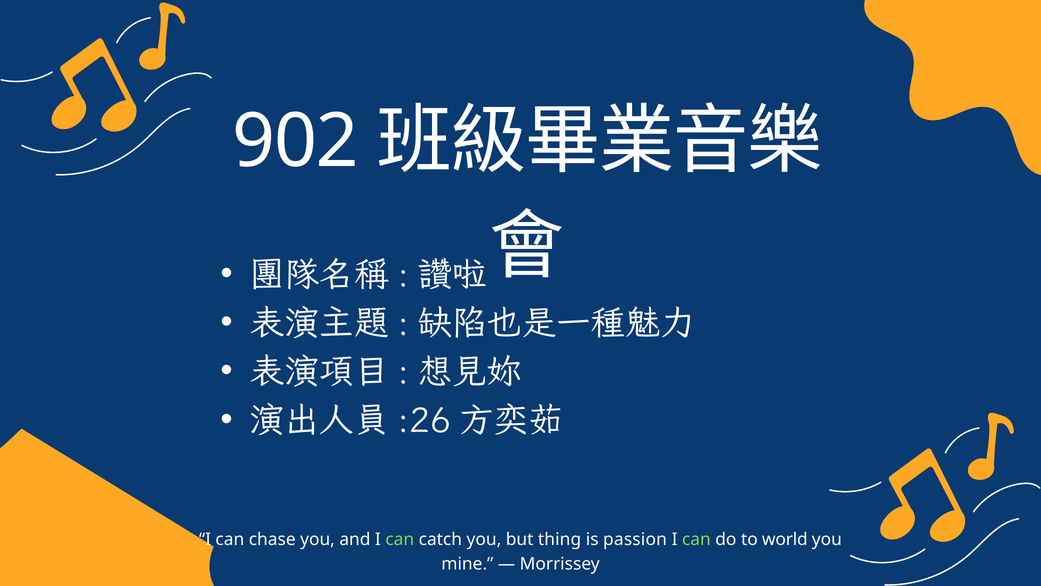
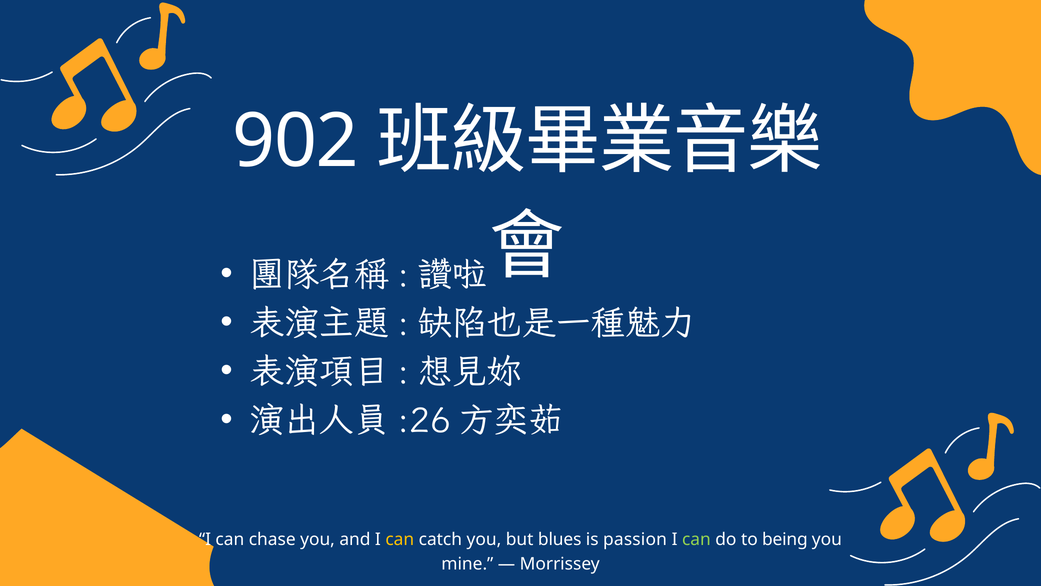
can colour: light green -> yellow (400, 539)
thing: thing -> blues (560, 539)
world: world -> being (785, 539)
